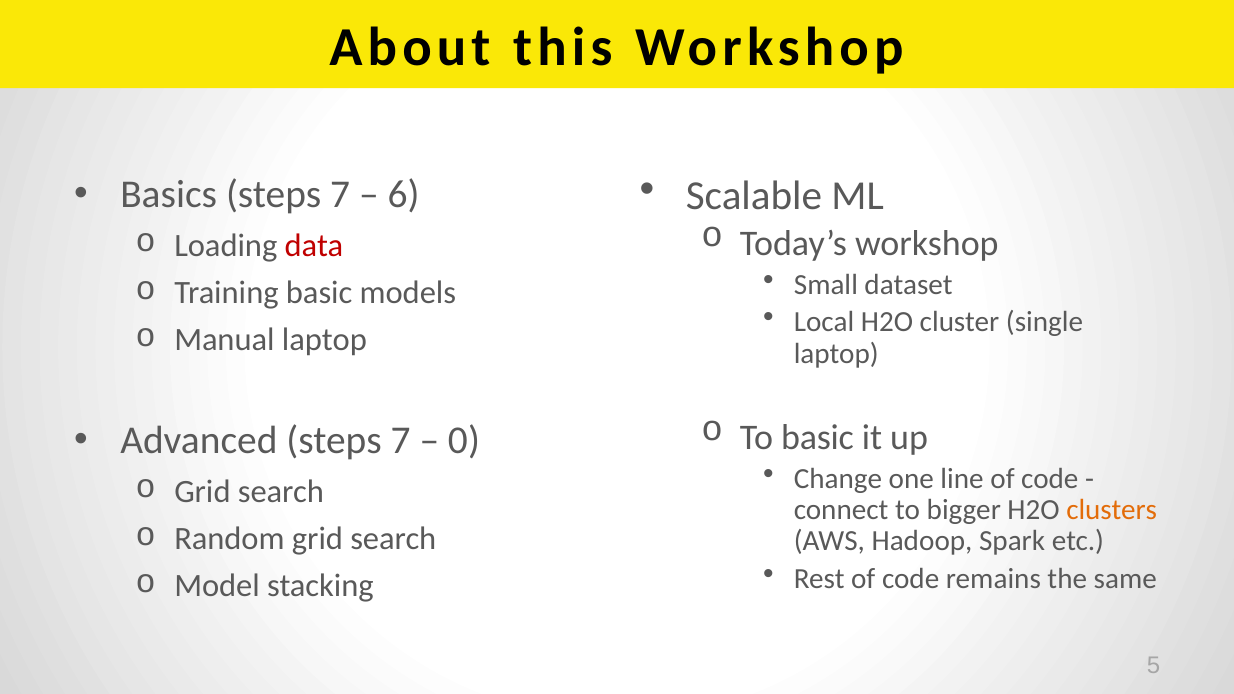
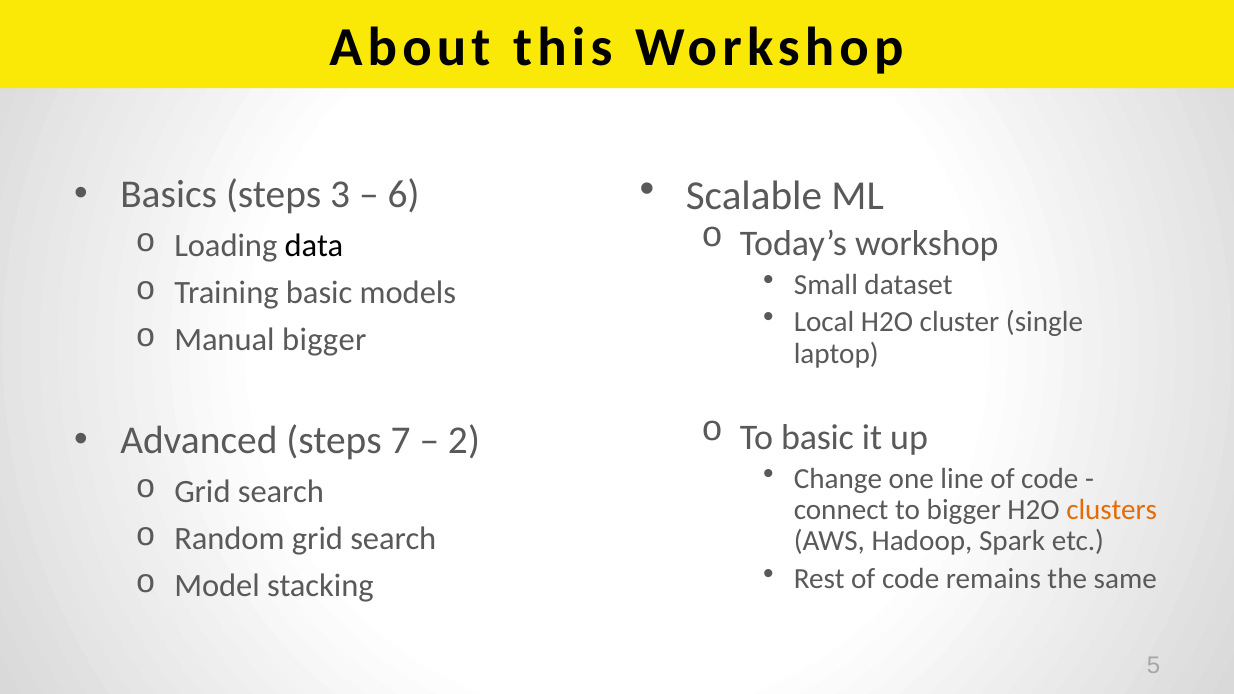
Basics steps 7: 7 -> 3 (340, 195)
data colour: red -> black (314, 245)
Manual laptop: laptop -> bigger (324, 340)
0: 0 -> 2 (464, 441)
